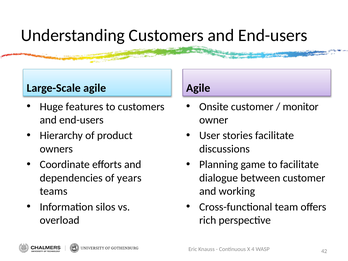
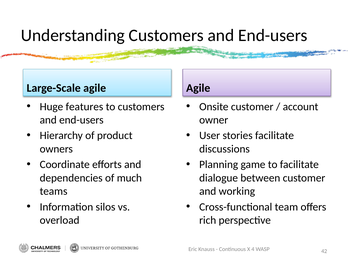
monitor: monitor -> account (301, 107)
years: years -> much (129, 178)
